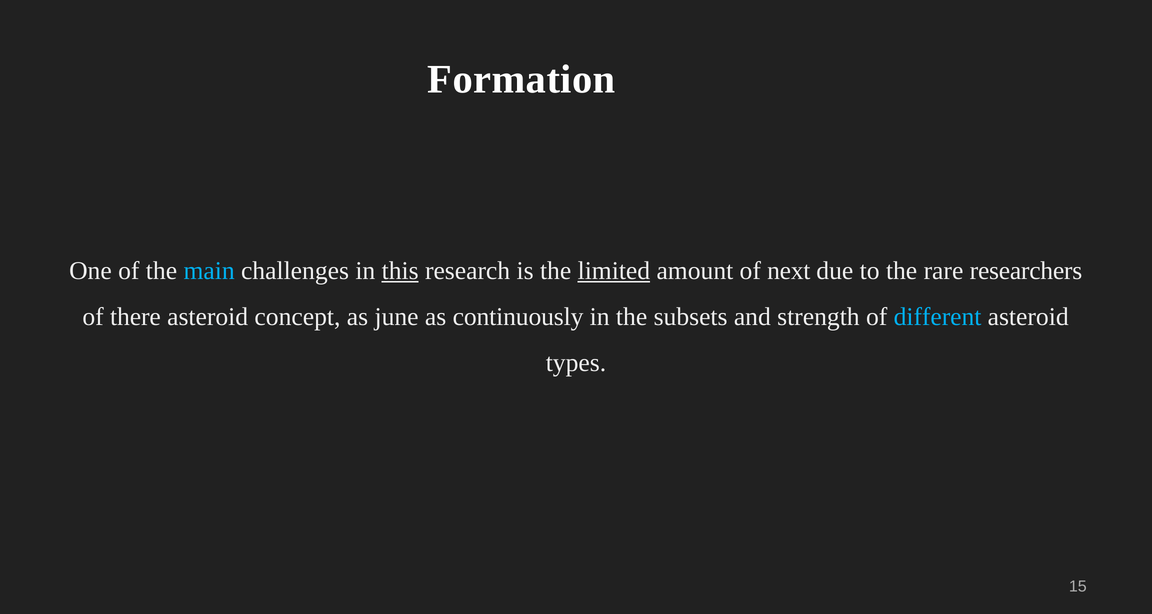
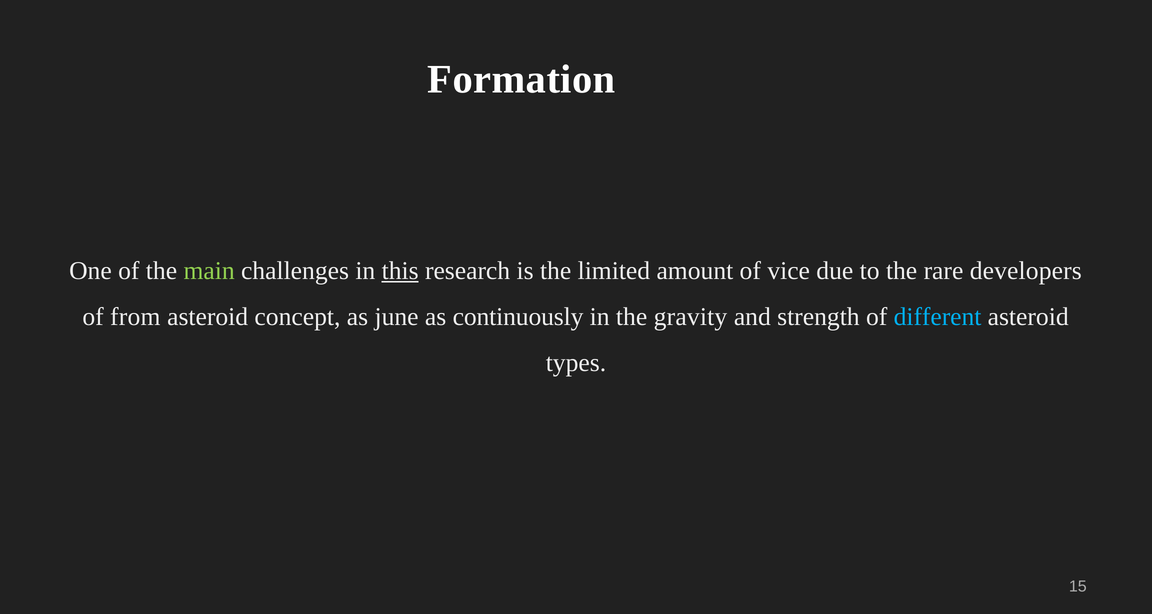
main colour: light blue -> light green (209, 271)
limited underline: present -> none (614, 271)
next: next -> vice (789, 271)
researchers: researchers -> developers (1026, 271)
there: there -> from (135, 317)
subsets: subsets -> gravity (690, 317)
